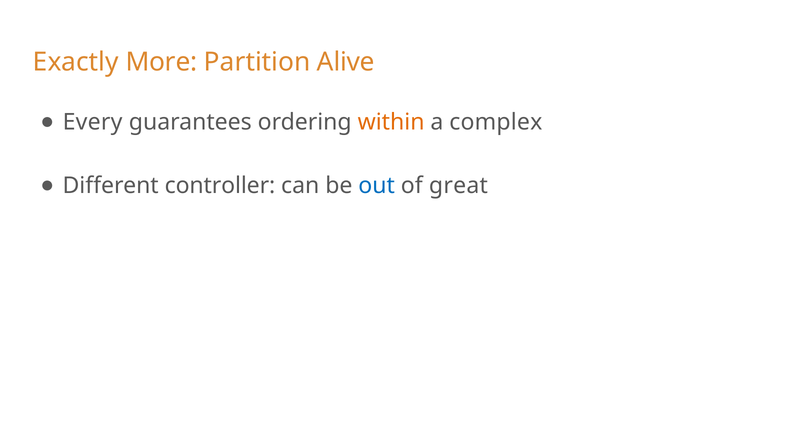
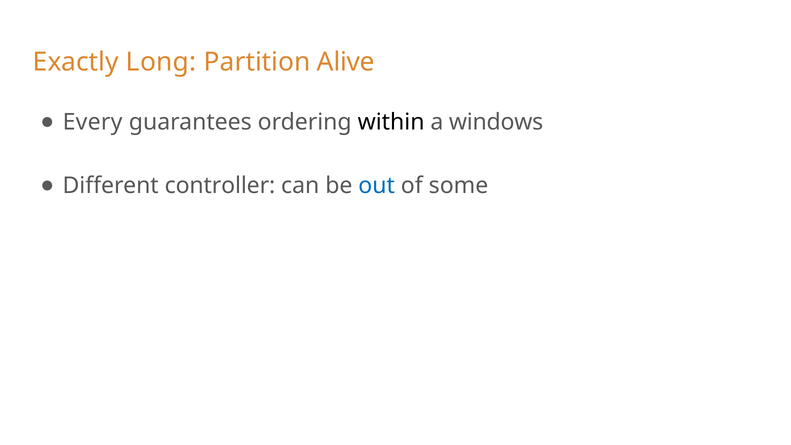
More: More -> Long (161, 62)
within colour: orange -> black (391, 122)
complex: complex -> windows (496, 122)
great: great -> some (459, 186)
